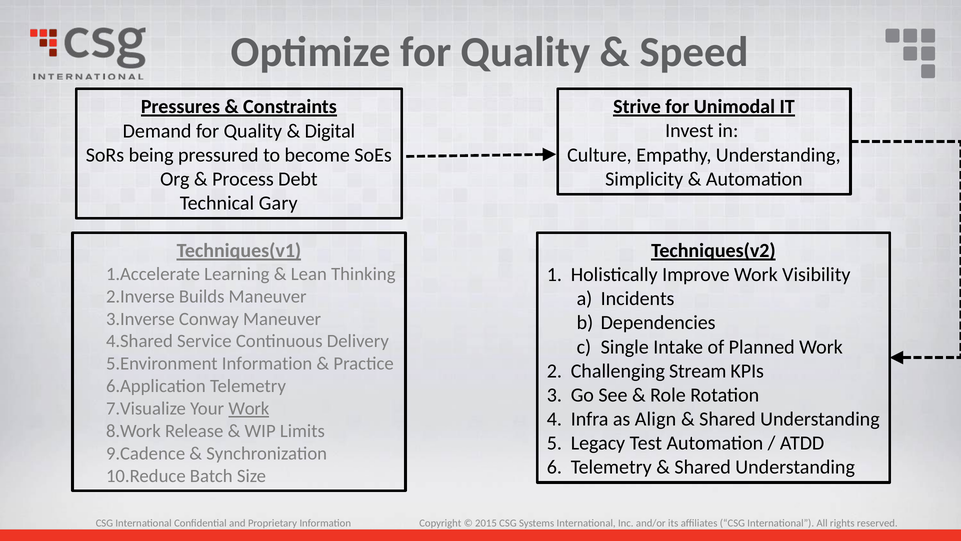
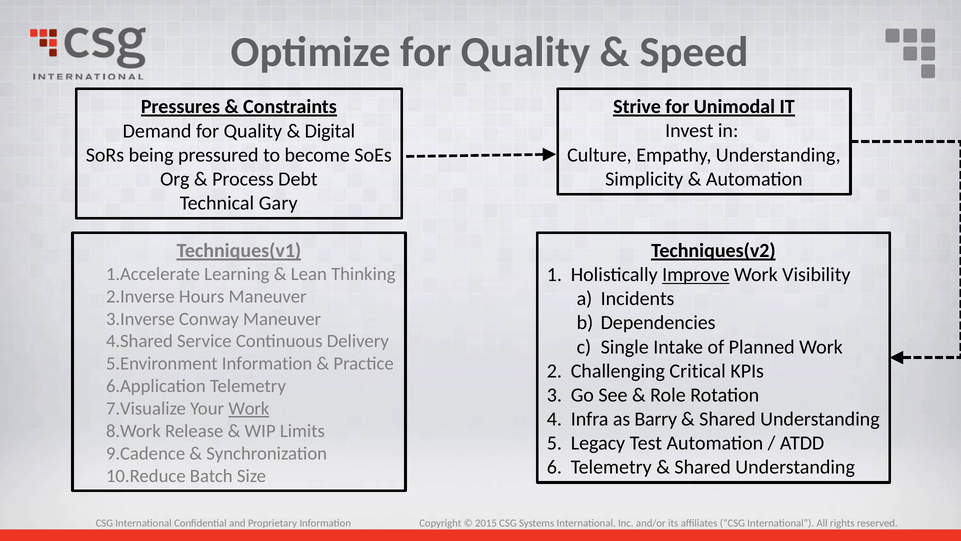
Improve underline: none -> present (696, 275)
Builds: Builds -> Hours (202, 296)
Stream: Stream -> Critical (698, 371)
Align: Align -> Barry (656, 419)
